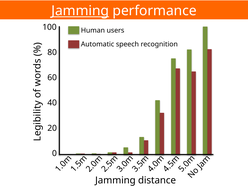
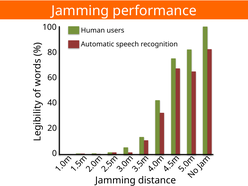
Jamming underline: present -> none (80, 11)
